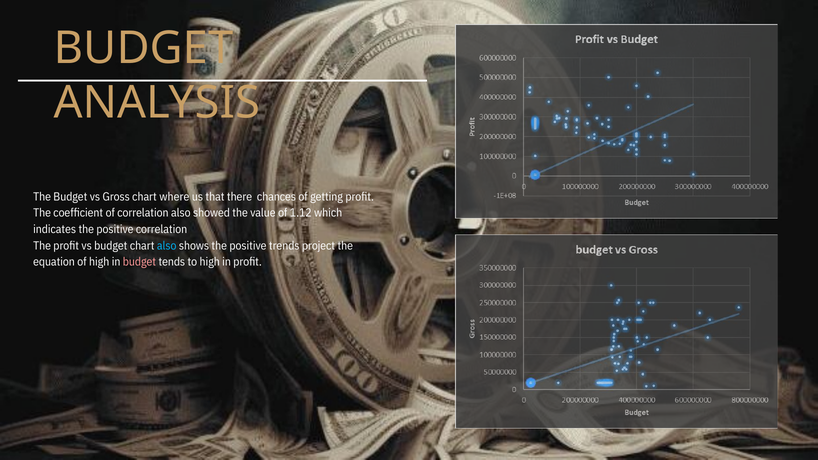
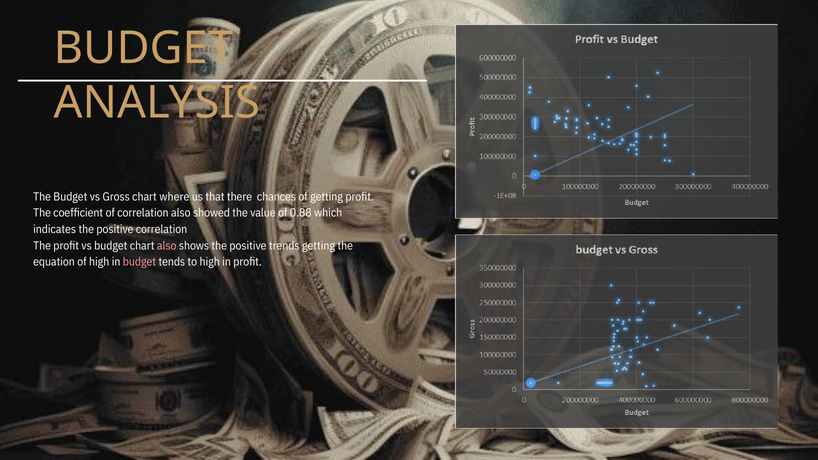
1.12: 1.12 -> 0.88 (301, 213)
also colour: light blue -> pink (167, 246)
trends project: project -> getting (318, 246)
